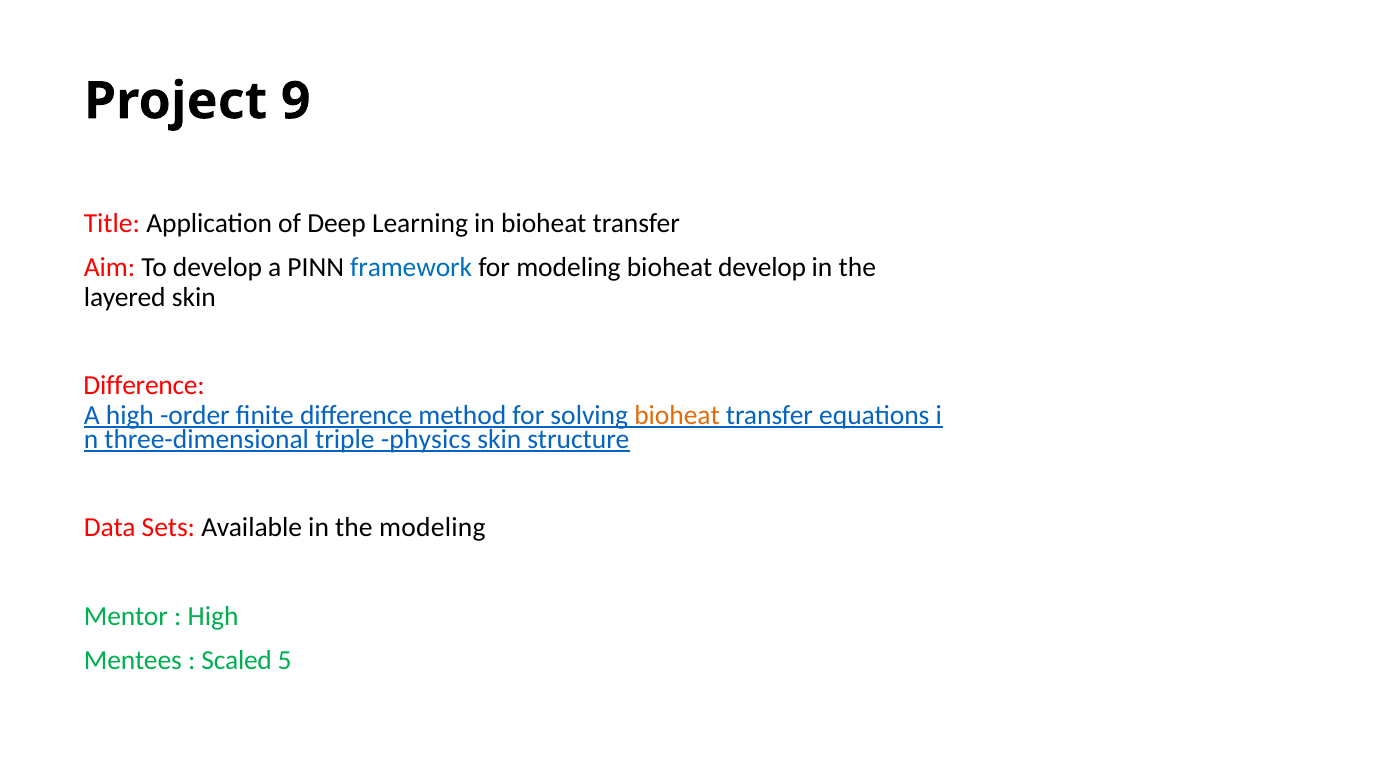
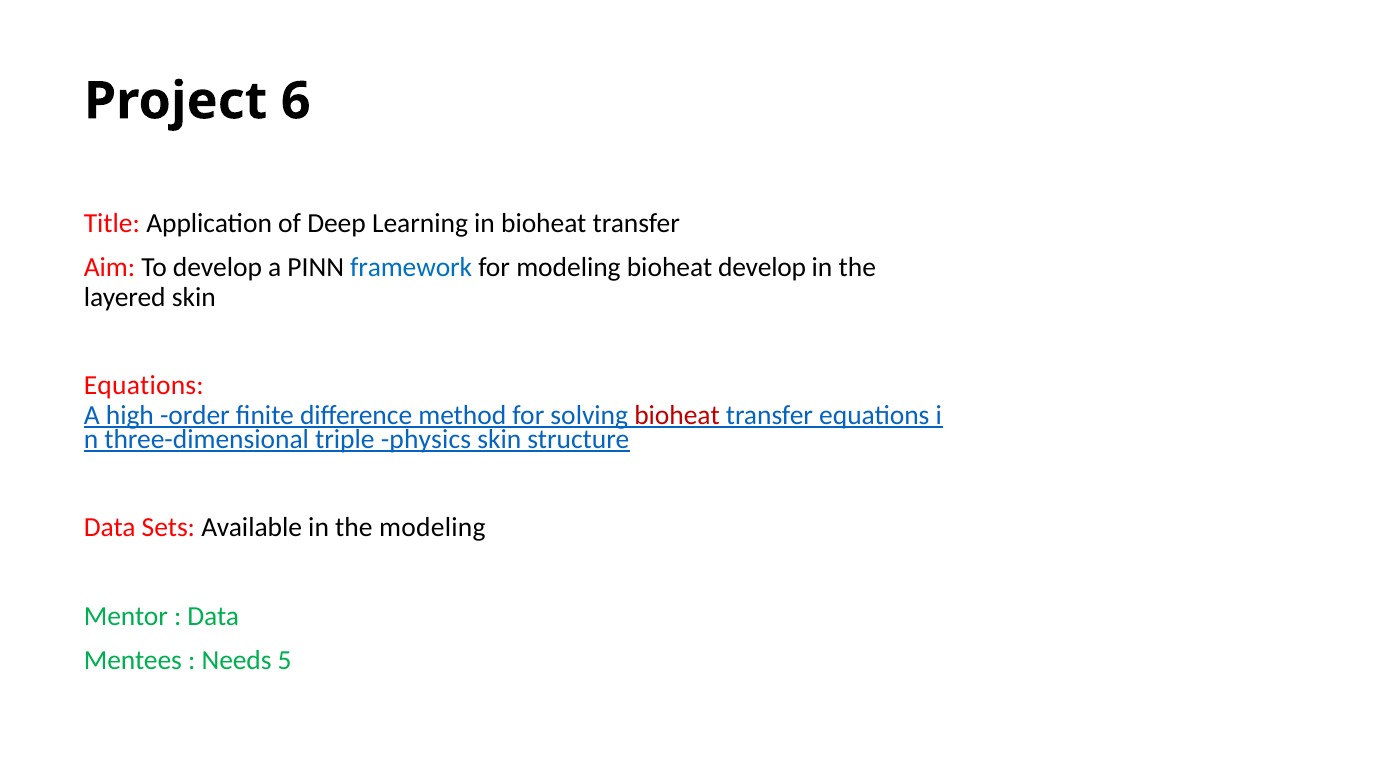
9: 9 -> 6 (296, 101)
Difference: Difference -> Equations (144, 386)
bioheat colour: orange -> red (677, 416)
High: High -> Data (213, 616)
Scaled: Scaled -> Needs (237, 661)
